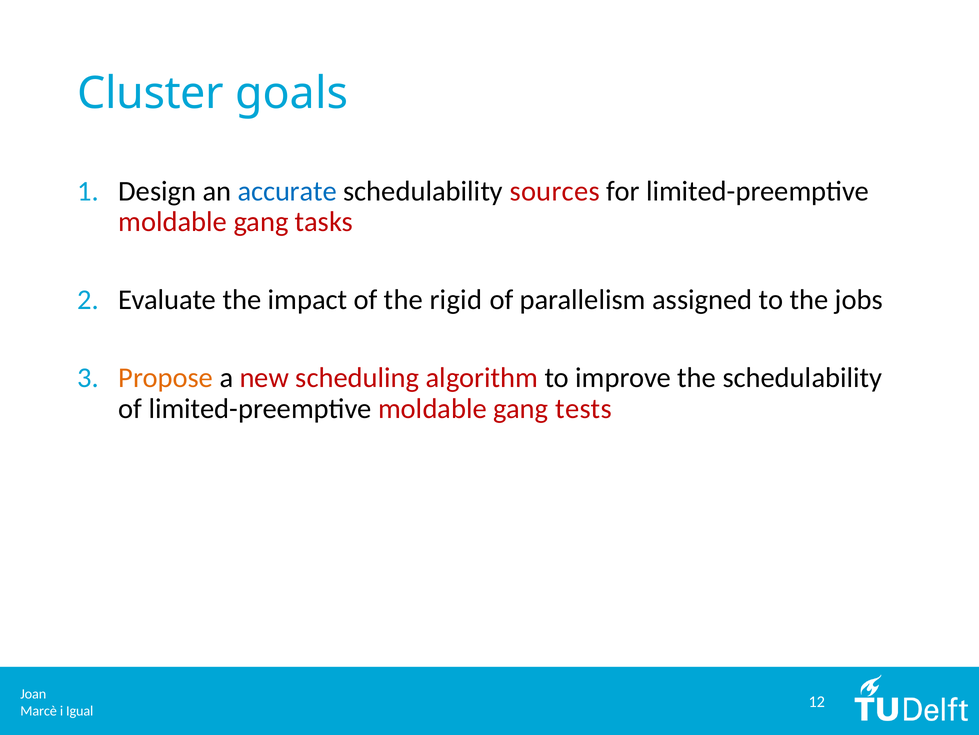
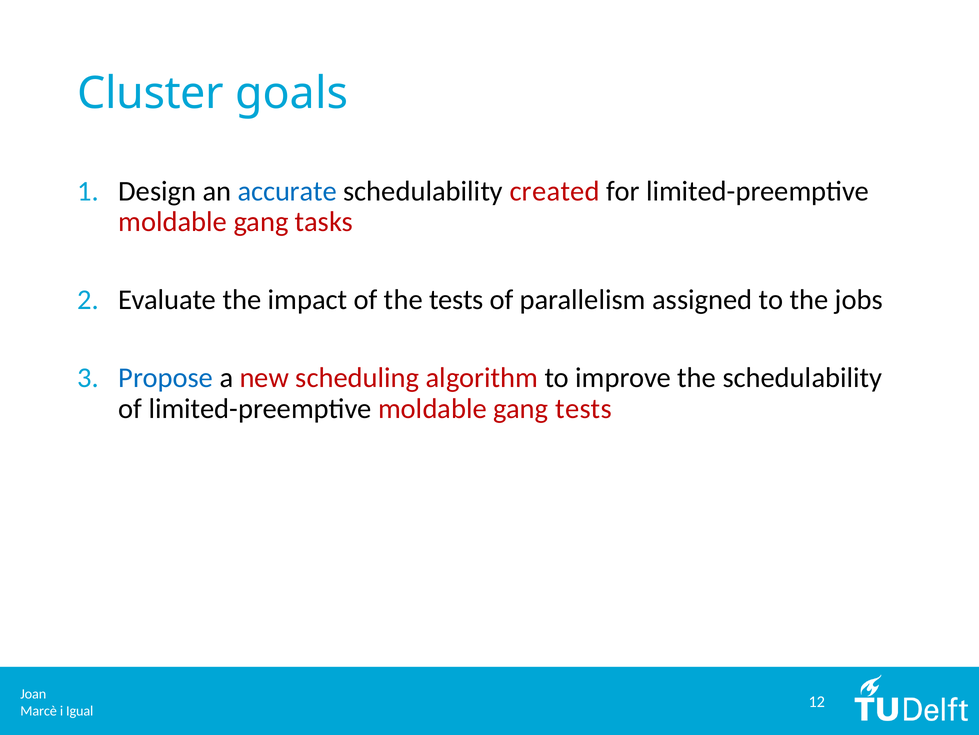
sources: sources -> created (555, 191)
the rigid: rigid -> tests (456, 300)
Propose colour: orange -> blue (166, 377)
